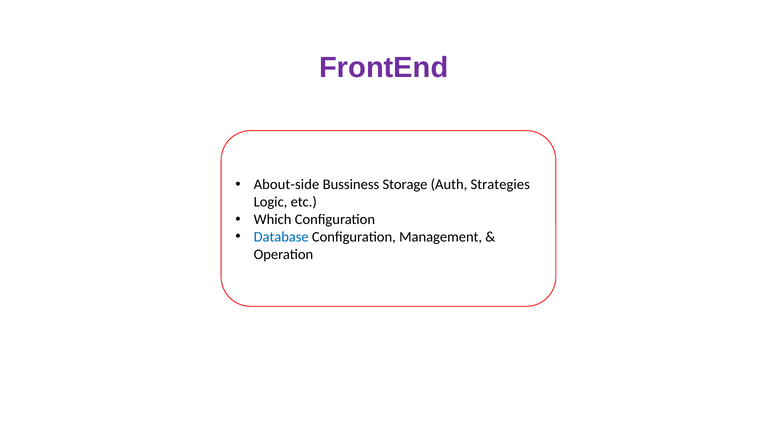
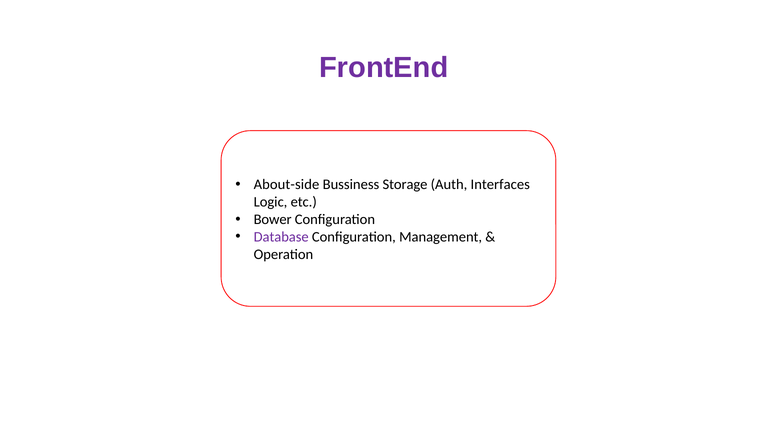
Strategies: Strategies -> Interfaces (500, 185)
Which: Which -> Bower (273, 220)
Database colour: blue -> purple (281, 237)
